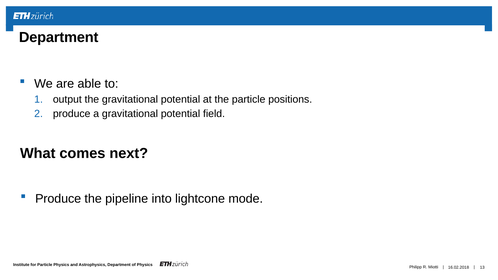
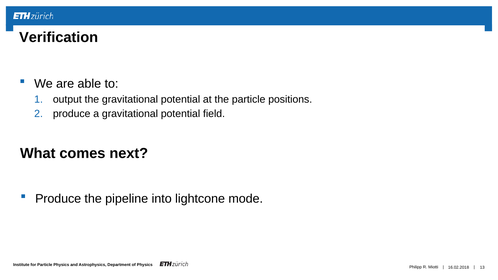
Department: Department -> Verification (59, 37)
